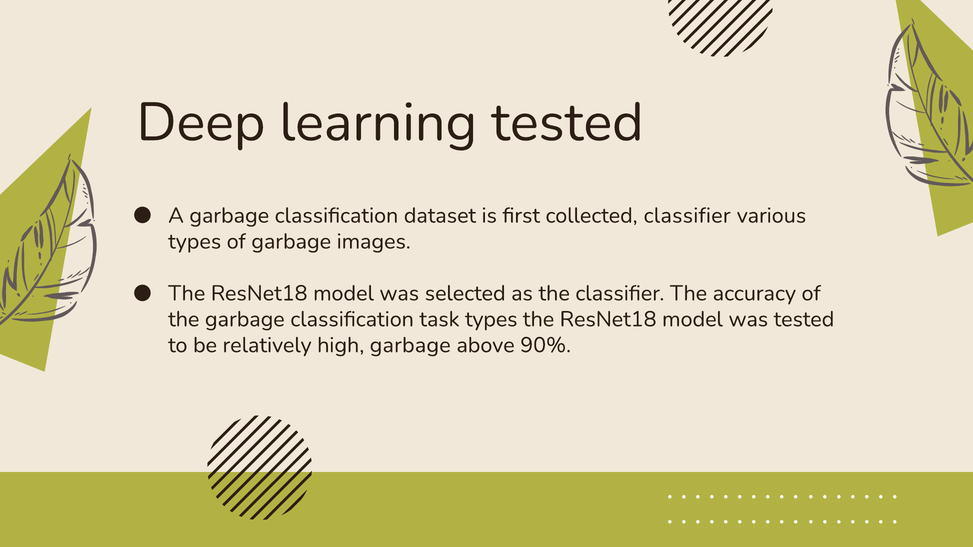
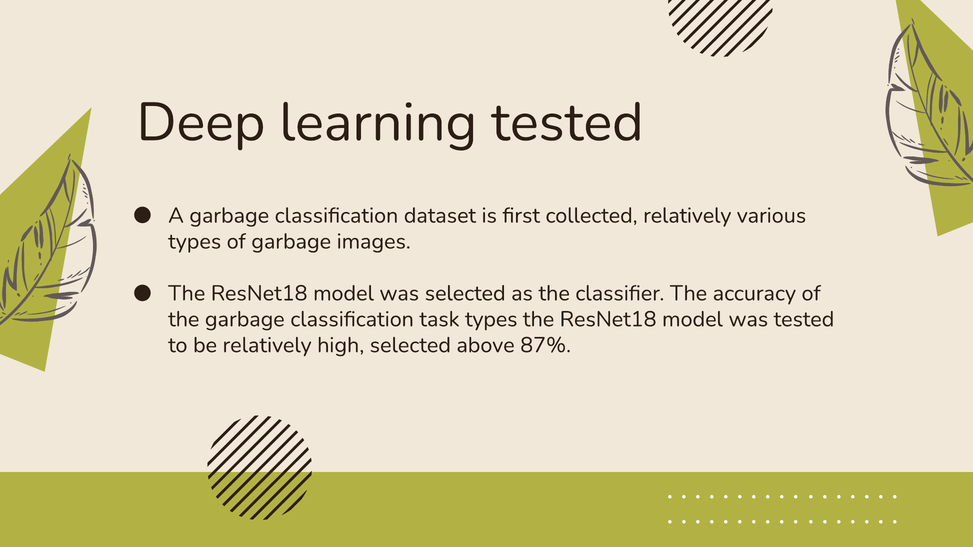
collected classifier: classifier -> relatively (687, 216)
high garbage: garbage -> selected (410, 345)
90%: 90% -> 87% (546, 345)
